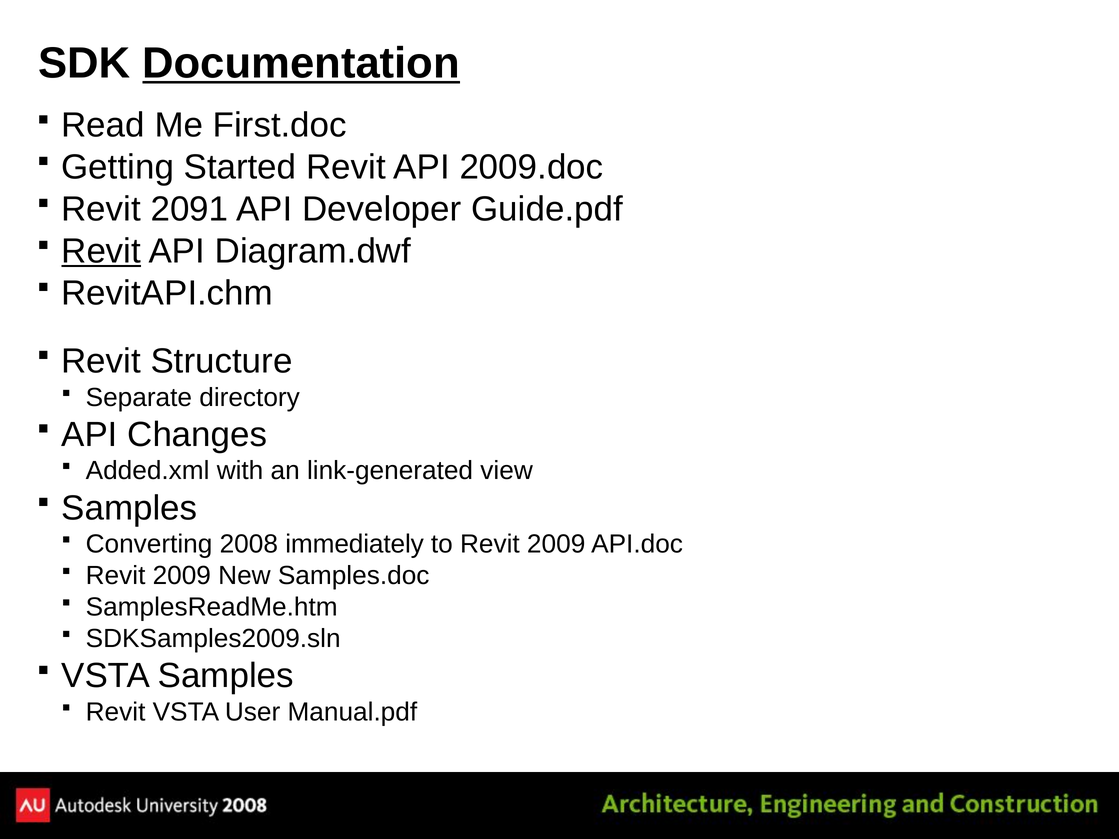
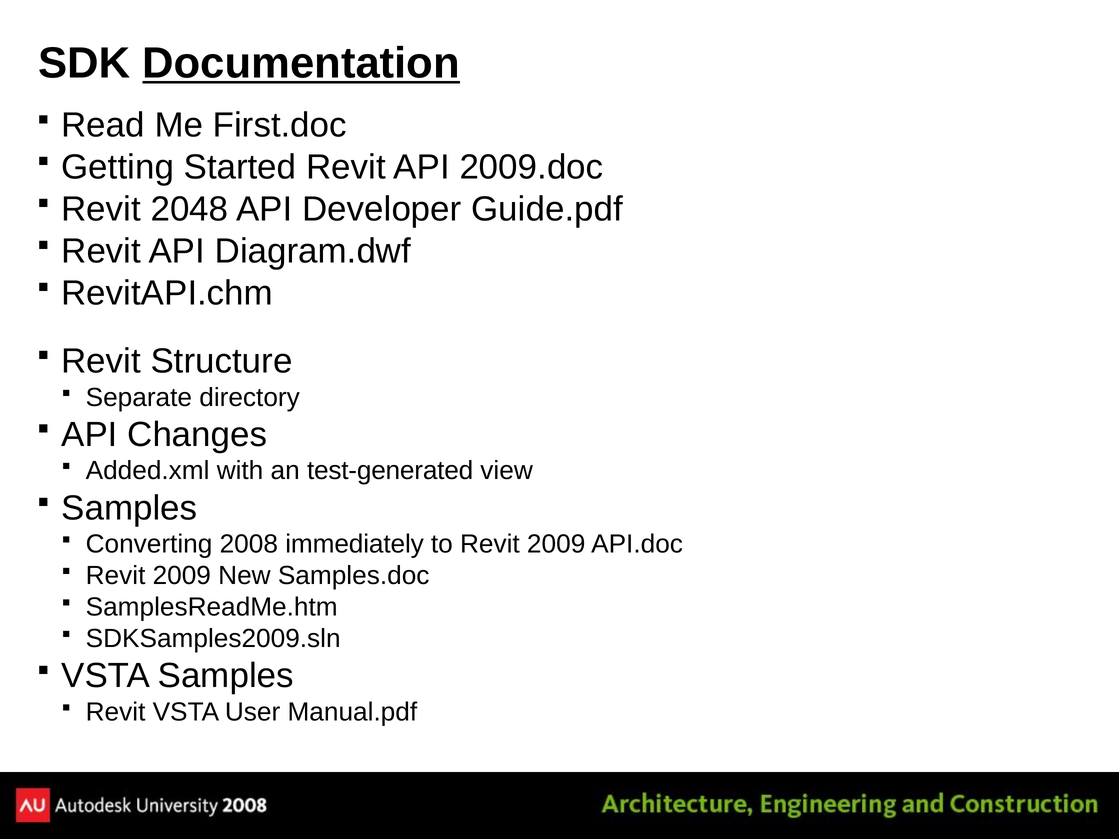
2091: 2091 -> 2048 (189, 209)
Revit underline: present -> none (101, 251)
link-generated: link-generated -> test-generated (390, 471)
